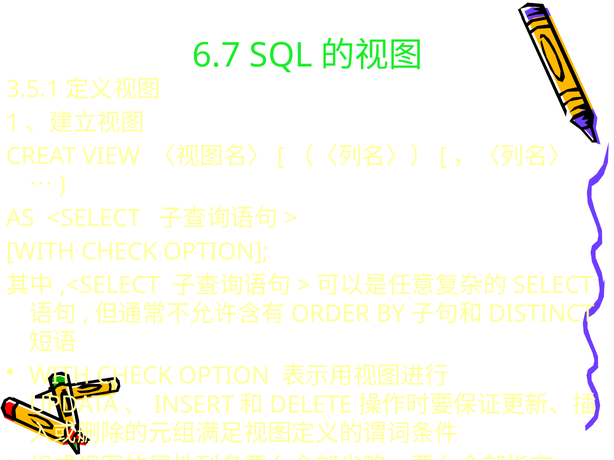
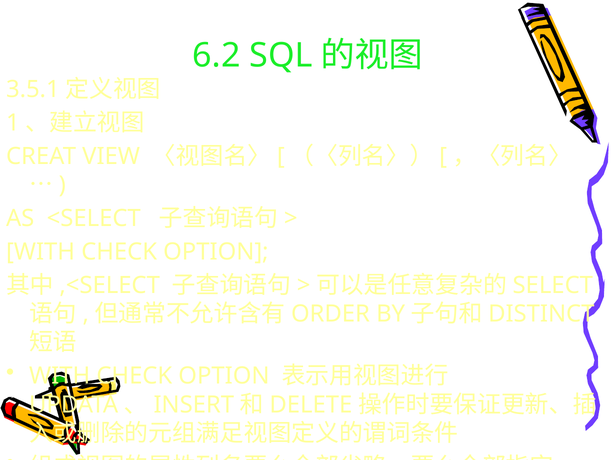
6.7: 6.7 -> 6.2 (217, 56)
